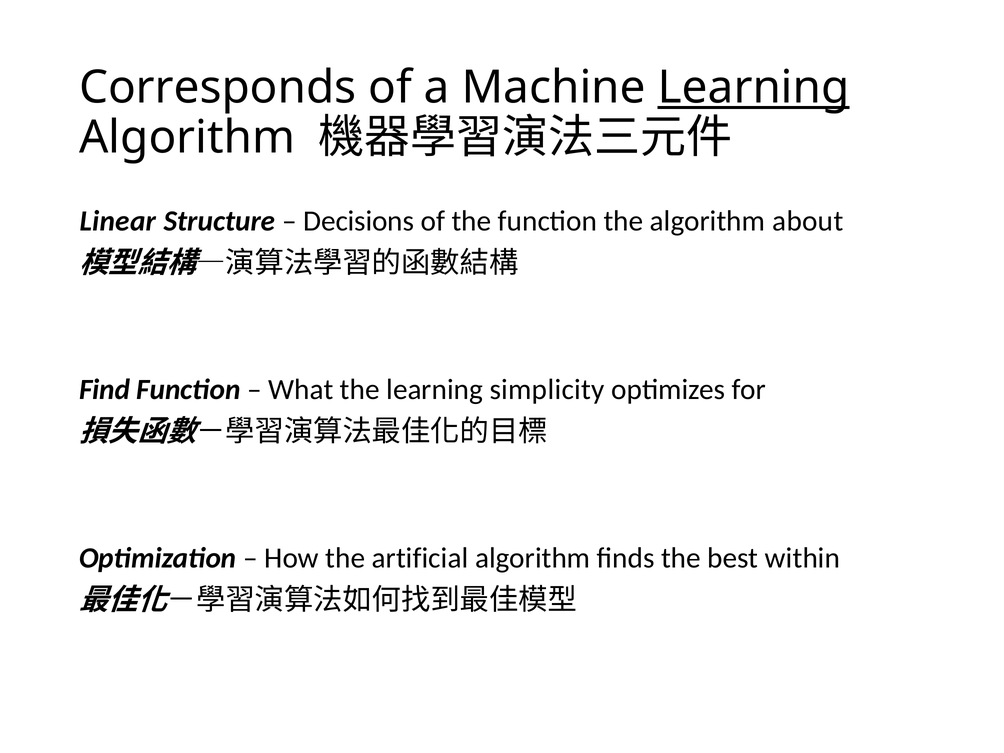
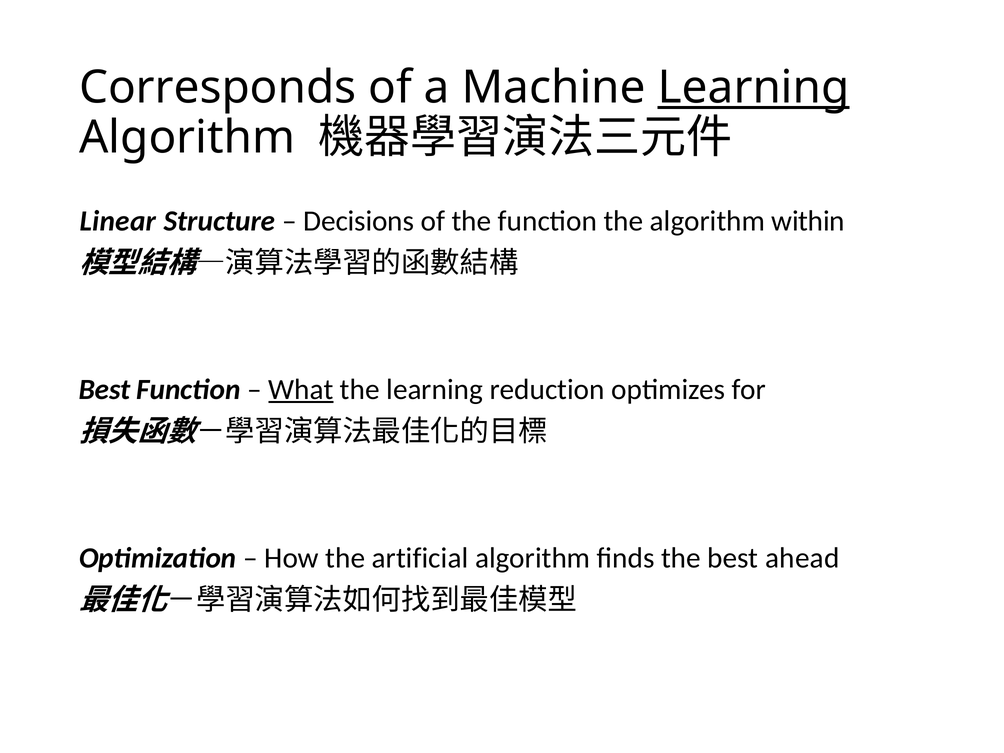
about: about -> within (808, 221)
Find: Find -> Best (105, 389)
What underline: none -> present (301, 389)
simplicity: simplicity -> reduction (547, 389)
within: within -> ahead (802, 558)
